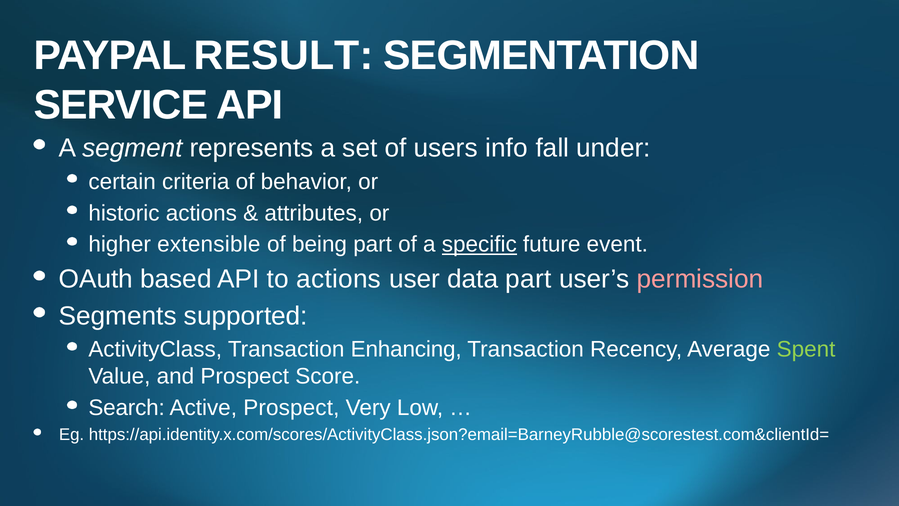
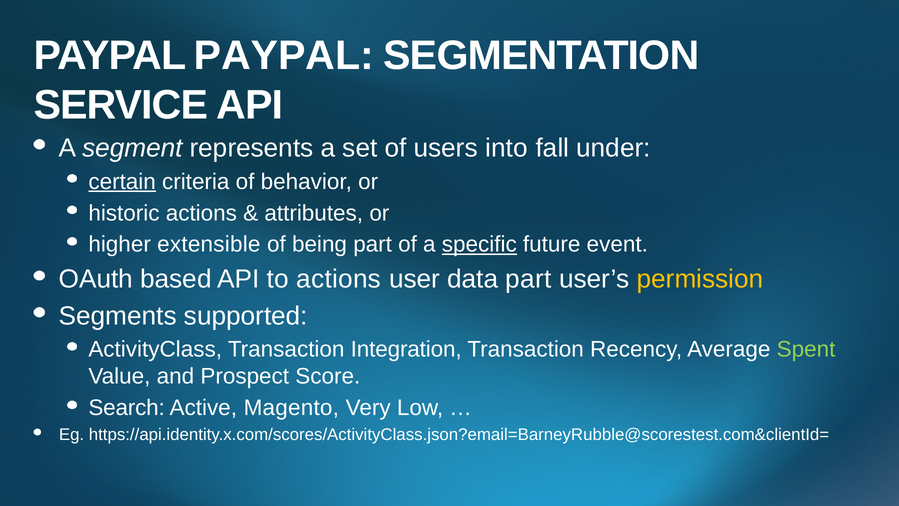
PAYPAL RESULT: RESULT -> PAYPAL (284, 56)
info: info -> into (507, 148)
certain underline: none -> present (122, 182)
permission colour: pink -> yellow (700, 279)
Enhancing: Enhancing -> Integration (406, 349)
Active Prospect: Prospect -> Magento (291, 408)
